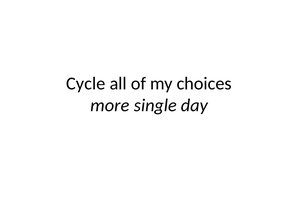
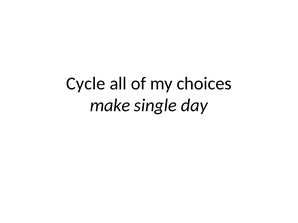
more: more -> make (110, 106)
